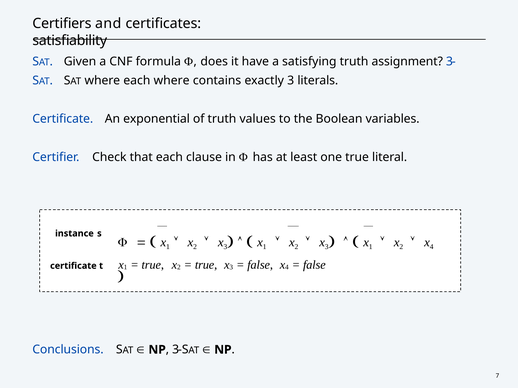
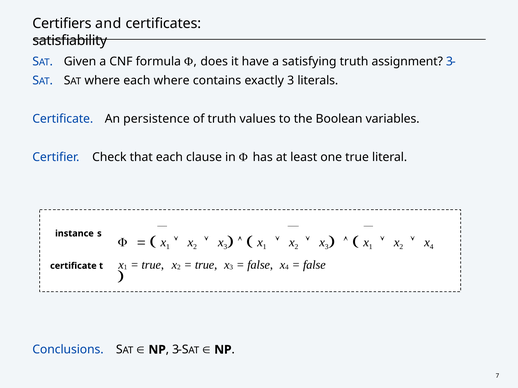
exponential: exponential -> persistence (156, 119)
